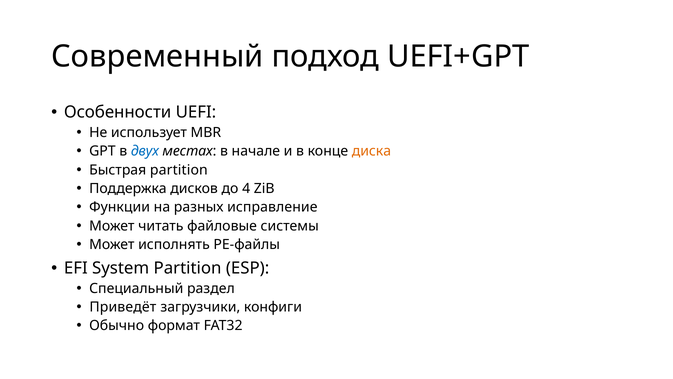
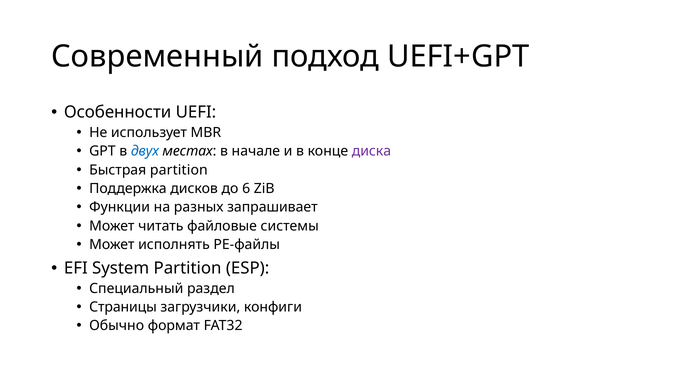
диска colour: orange -> purple (371, 151)
4: 4 -> 6 (246, 188)
исправление: исправление -> запрашивает (272, 207)
Приведёт: Приведёт -> Страницы (123, 307)
